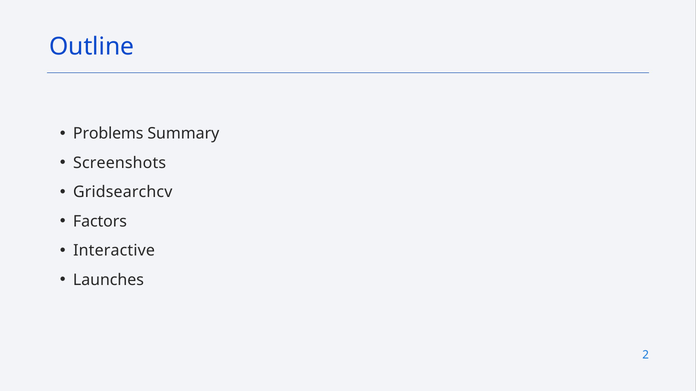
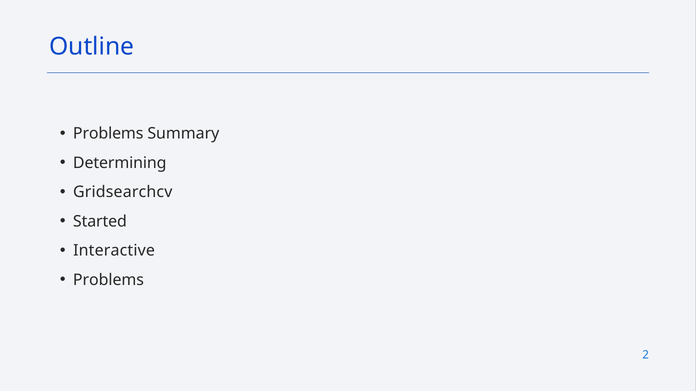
Screenshots: Screenshots -> Determining (120, 163)
Factors: Factors -> Started (100, 222)
Launches: Launches -> Problems (108, 280)
